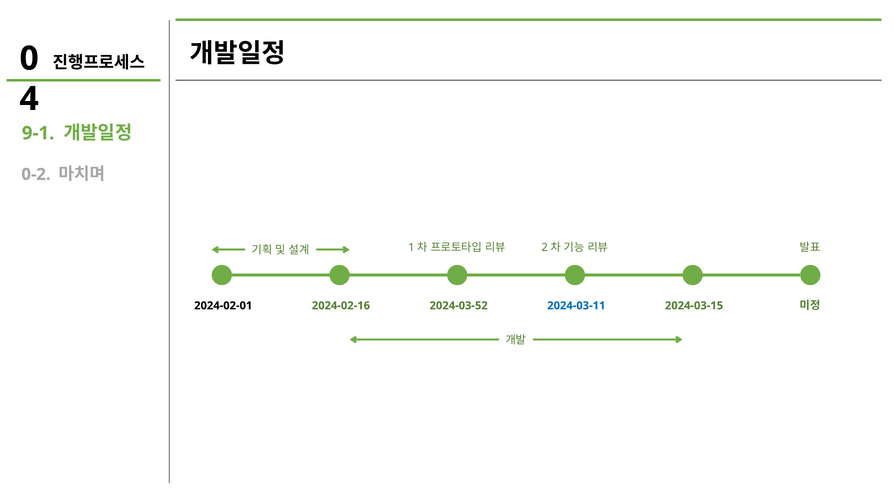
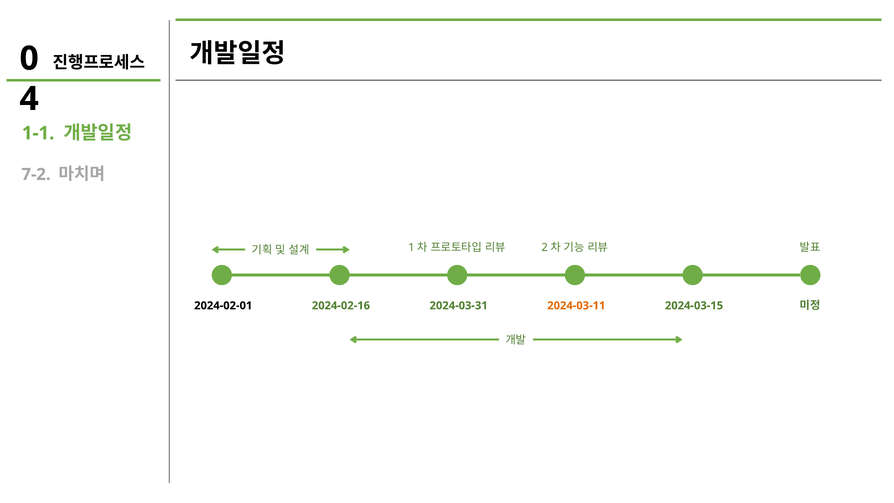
9-1: 9-1 -> 1-1 (38, 133)
0-2: 0-2 -> 7-2 (36, 174)
2024-03-52: 2024-03-52 -> 2024-03-31 (459, 306)
2024-03-11 colour: blue -> orange (576, 306)
